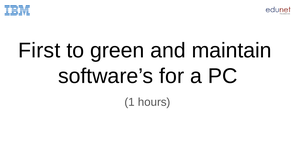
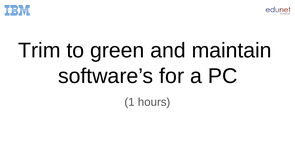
First: First -> Trim (39, 50)
